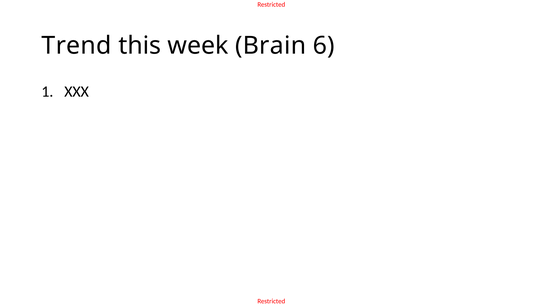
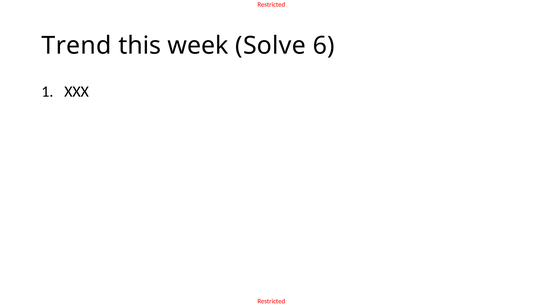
Brain: Brain -> Solve (271, 46)
